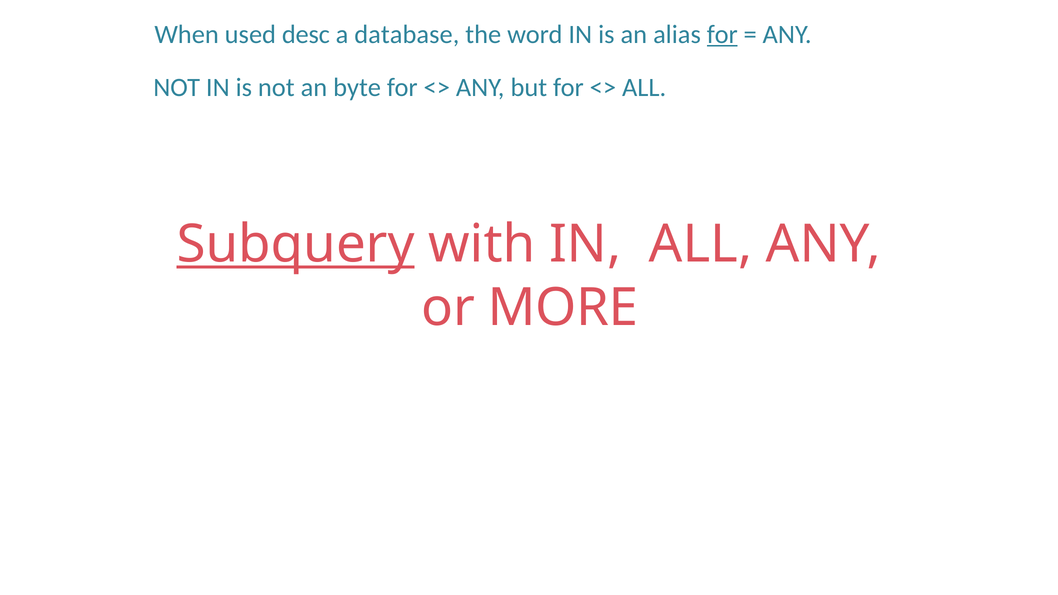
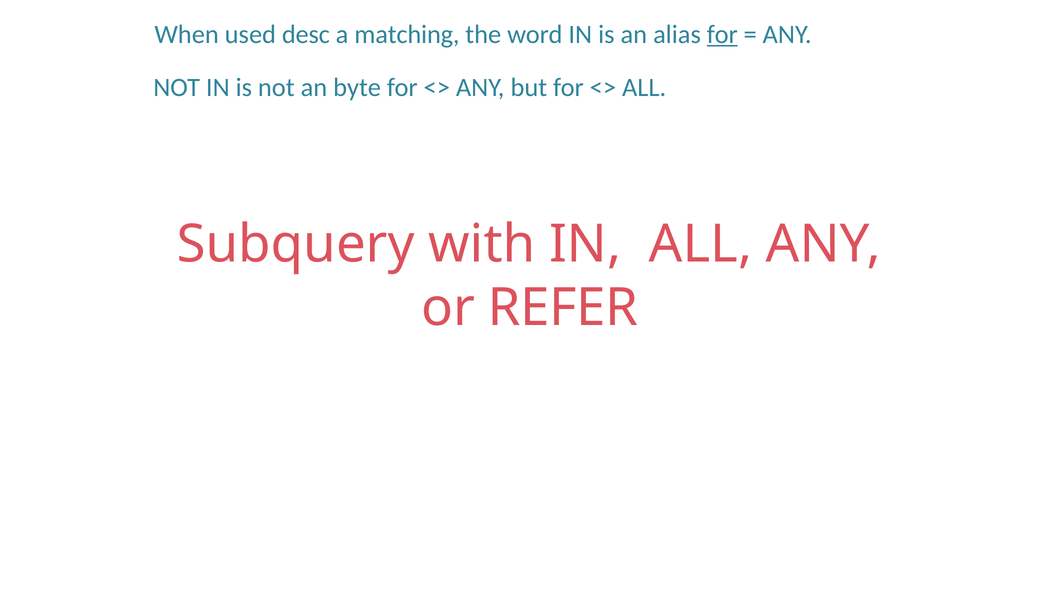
database: database -> matching (407, 34)
Subquery underline: present -> none (296, 244)
MORE: MORE -> REFER (563, 308)
